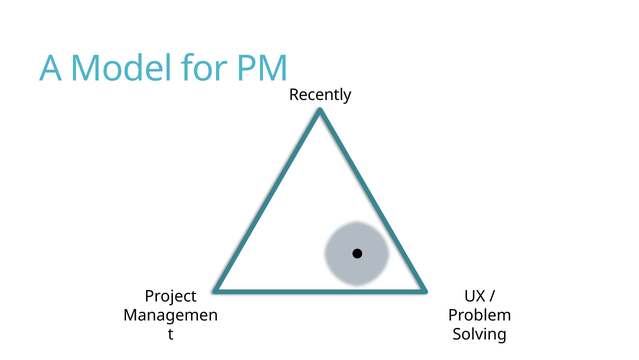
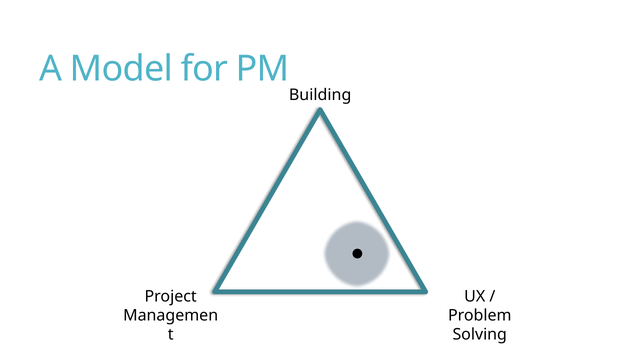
Recently: Recently -> Building (320, 95)
